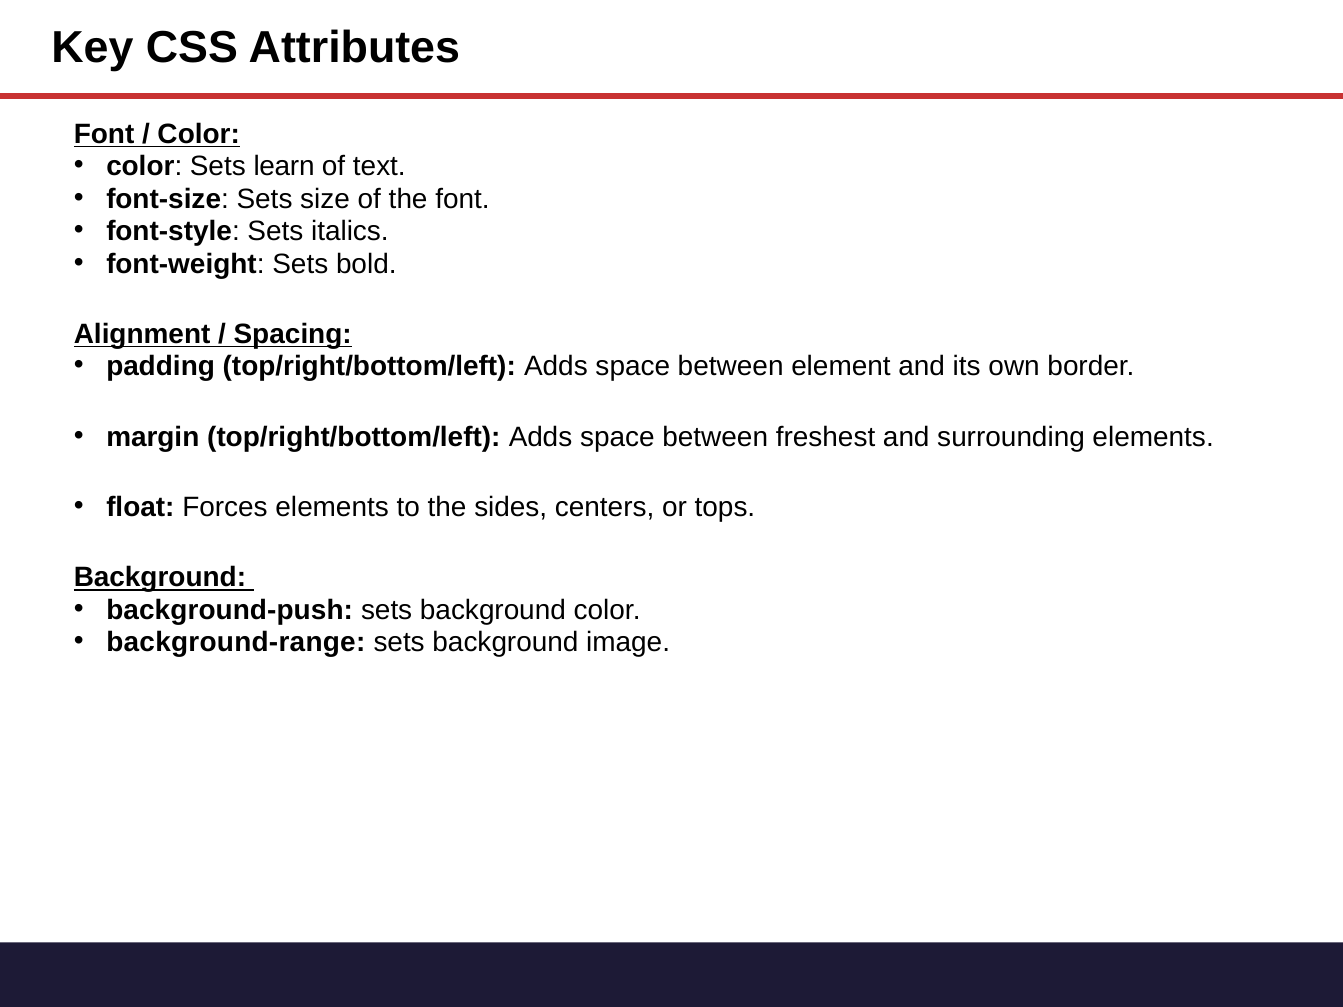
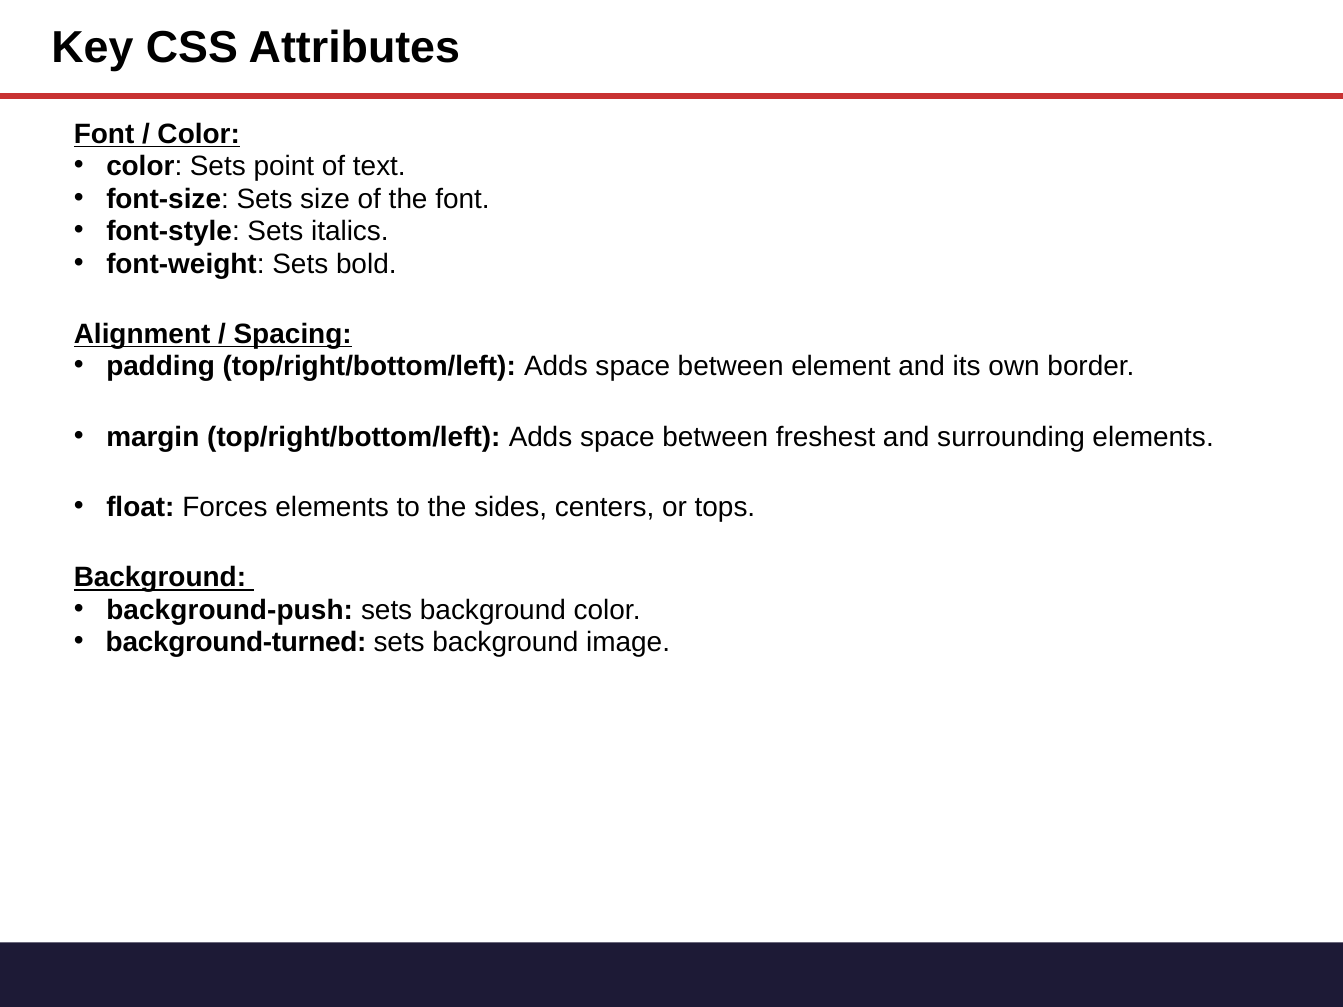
learn: learn -> point (284, 166)
background-range: background-range -> background-turned (236, 643)
